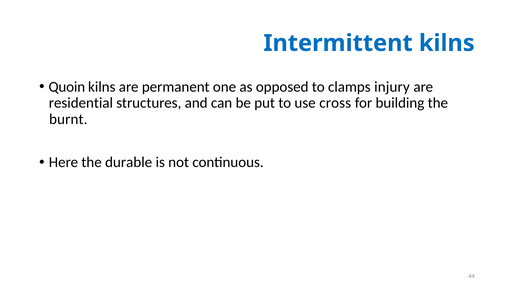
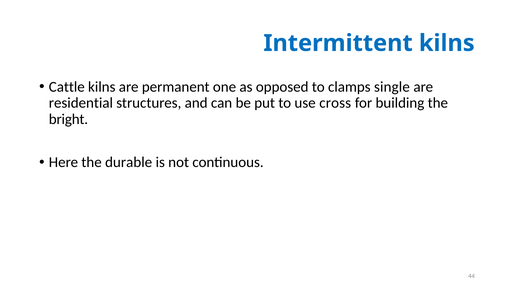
Quoin: Quoin -> Cattle (67, 87)
injury: injury -> single (392, 87)
burnt: burnt -> bright (68, 119)
